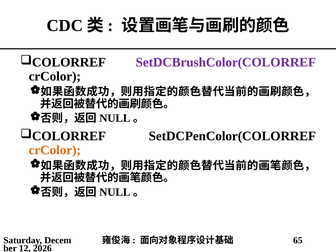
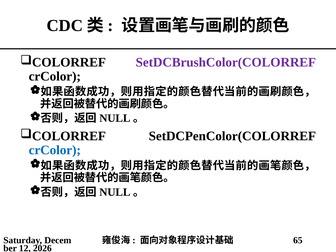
crColor colour: orange -> blue (55, 150)
